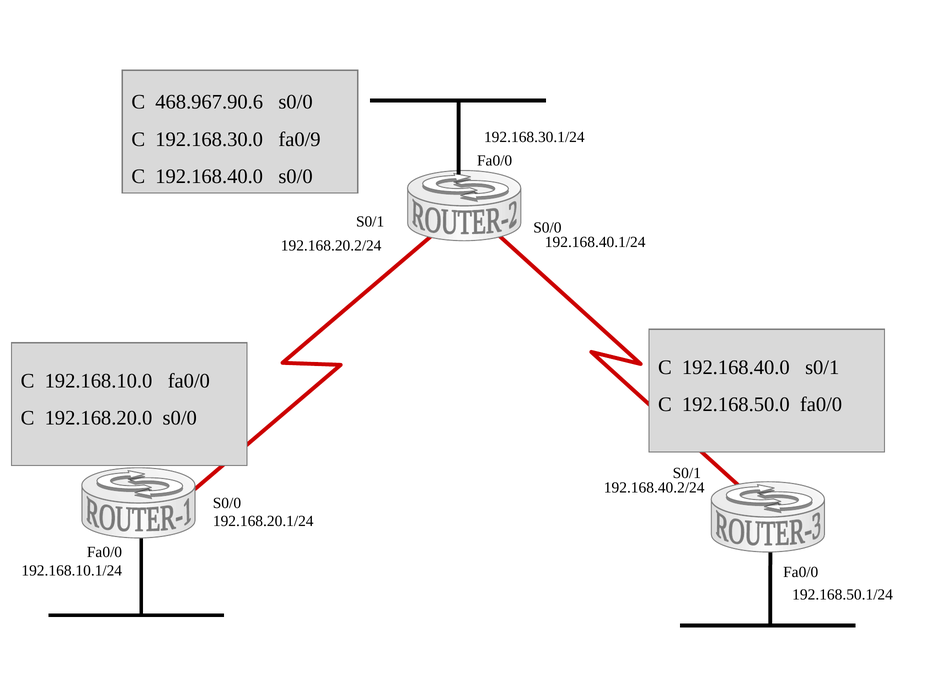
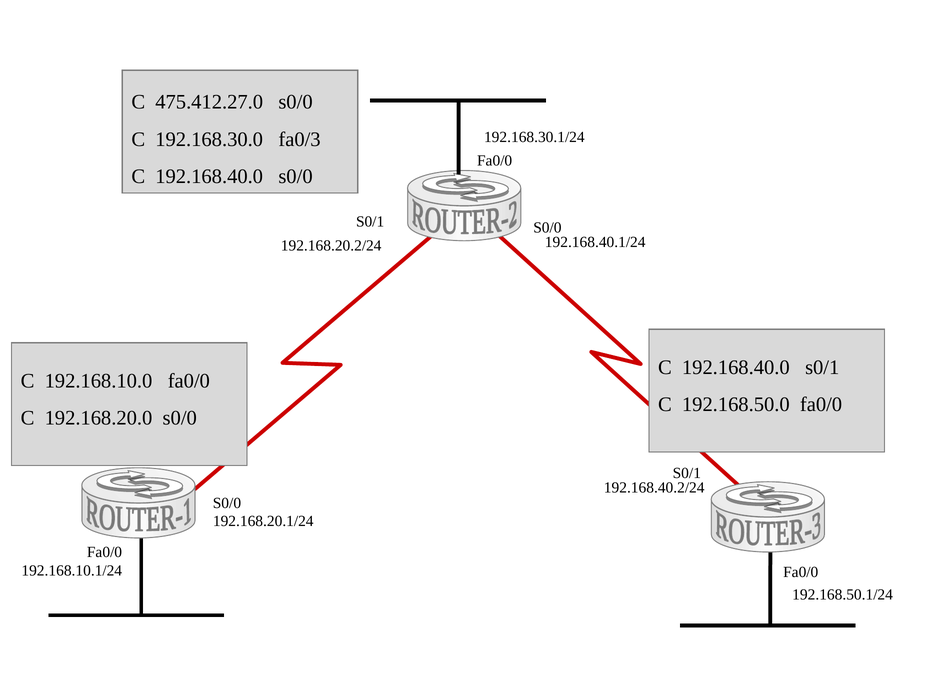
468.967.90.6: 468.967.90.6 -> 475.412.27.0 (209, 102)
fa0/9: fa0/9 -> fa0/3 (300, 139)
